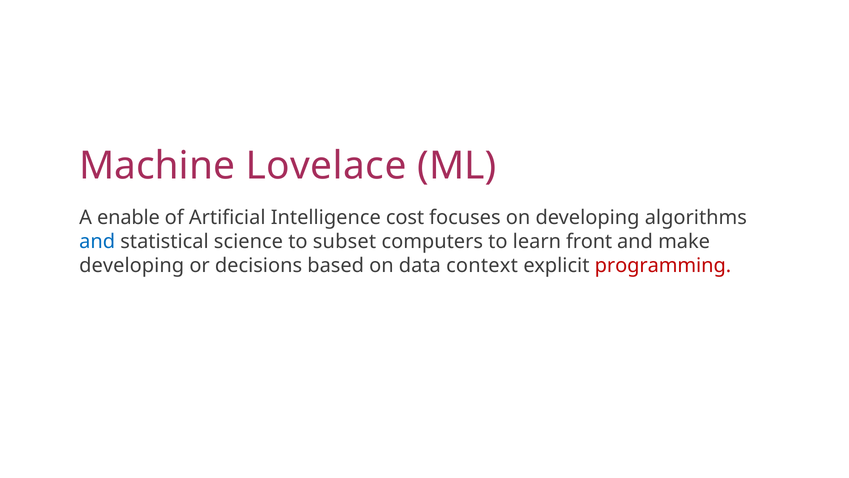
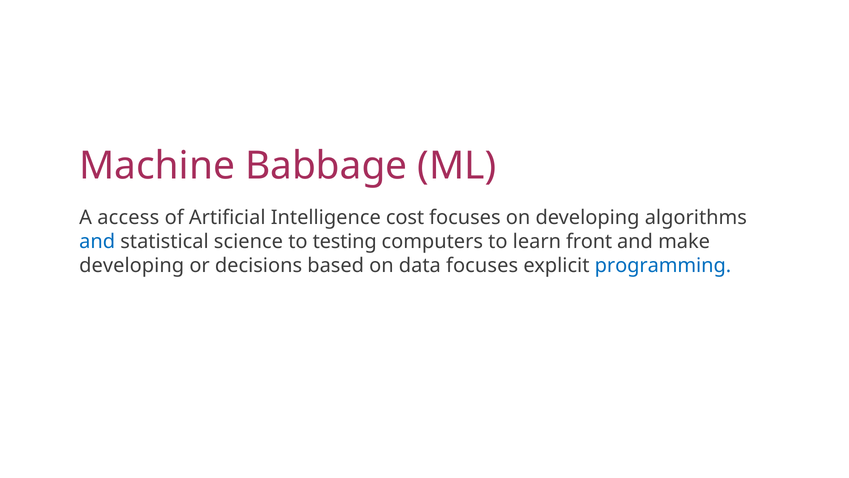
Lovelace: Lovelace -> Babbage (326, 166)
enable: enable -> access (128, 217)
subset: subset -> testing (345, 241)
data context: context -> focuses (482, 265)
programming colour: red -> blue (663, 265)
